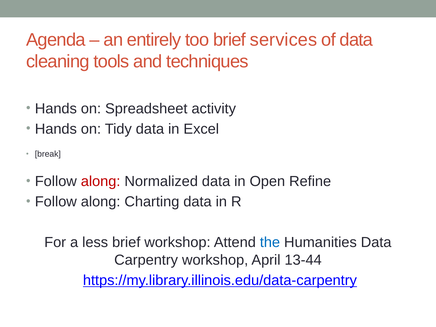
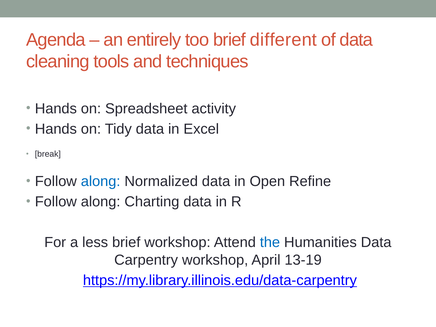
services: services -> different (283, 40)
along colour: red -> blue (101, 181)
13-44: 13-44 -> 13-19 (303, 260)
